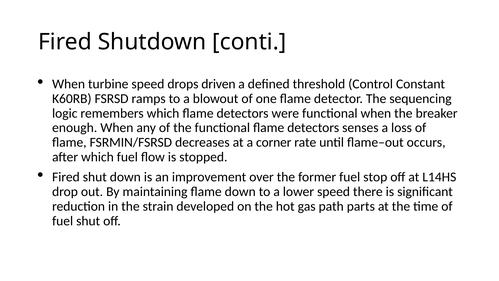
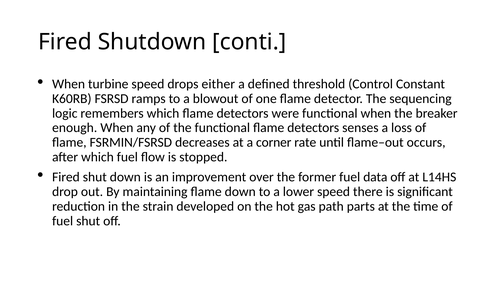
driven: driven -> either (218, 84)
stop: stop -> data (375, 177)
